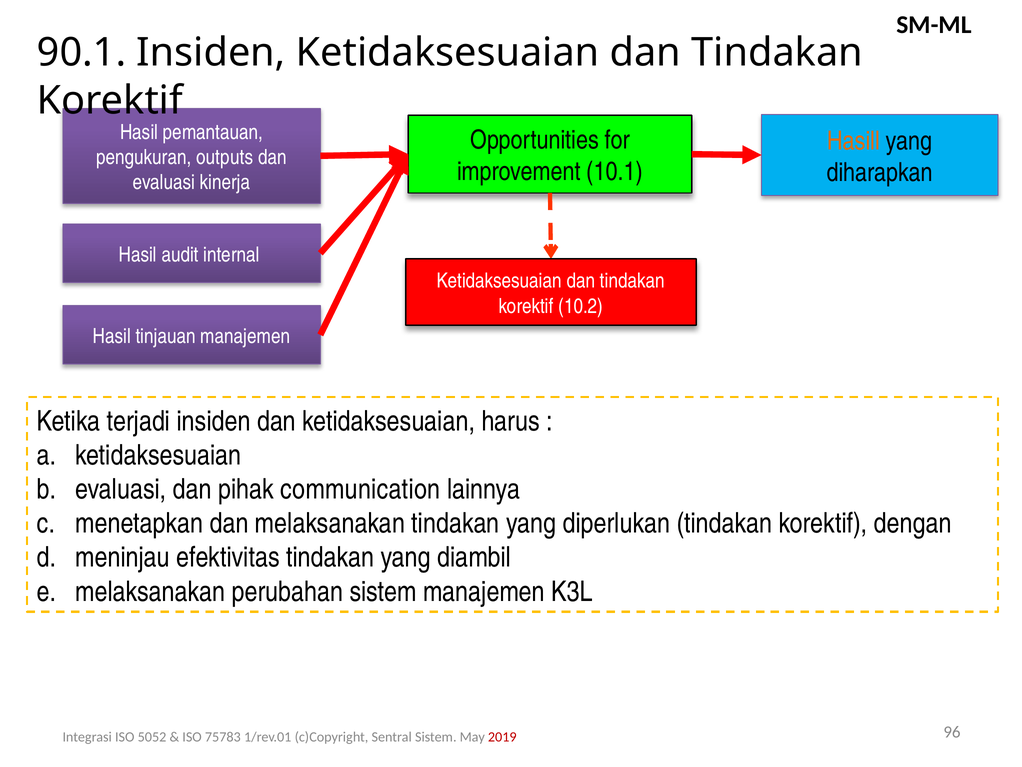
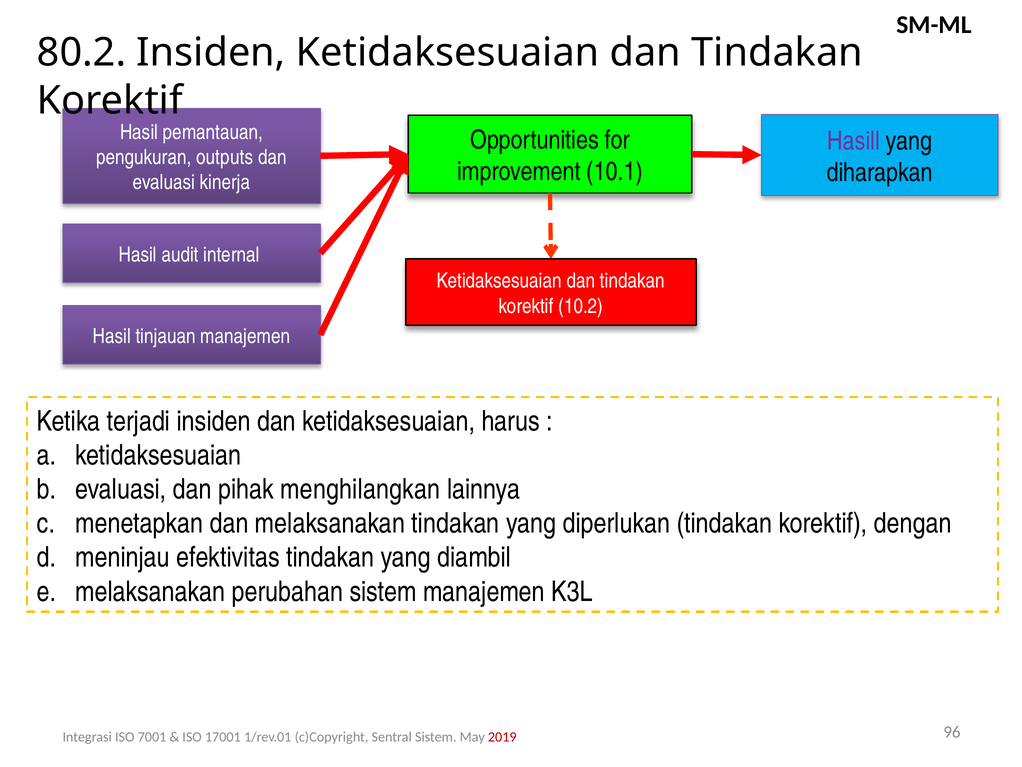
90.1: 90.1 -> 80.2 (82, 53)
Hasill colour: orange -> purple (854, 141)
communication: communication -> menghilangkan (360, 489)
5052: 5052 -> 7001 (152, 737)
75783: 75783 -> 17001 (223, 737)
